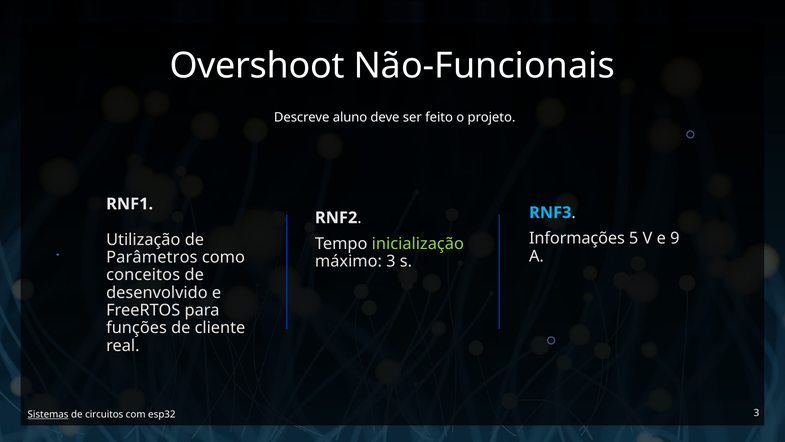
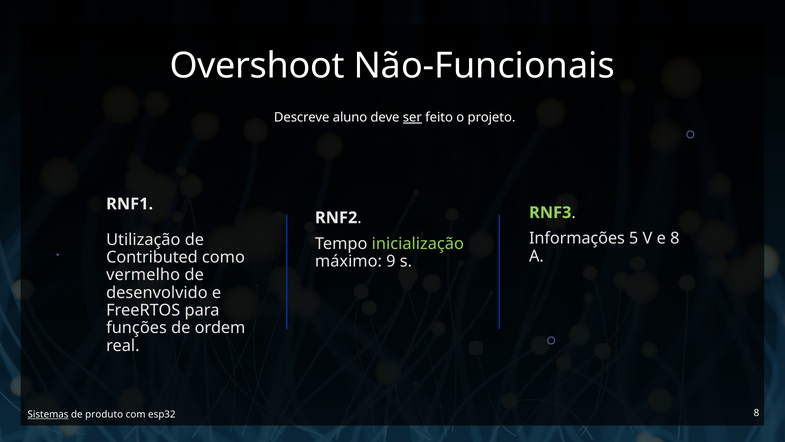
ser underline: none -> present (412, 117)
RNF3 colour: light blue -> light green (550, 212)
e 9: 9 -> 8 (675, 238)
Parâmetros: Parâmetros -> Contributed (152, 257)
máximo 3: 3 -> 9 (391, 261)
conceitos: conceitos -> vermelho (143, 275)
cliente: cliente -> ordem (220, 328)
circuitos: circuitos -> produto (104, 414)
esp32 3: 3 -> 8 (757, 413)
